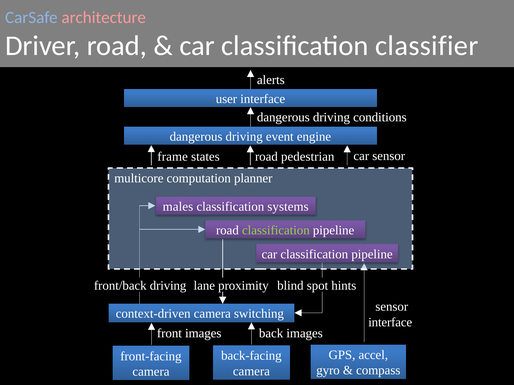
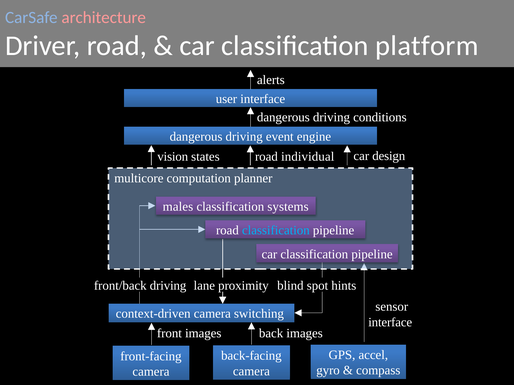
classifier: classifier -> platform (427, 46)
car sensor: sensor -> design (389, 156)
frame: frame -> vision (173, 157)
pedestrian: pedestrian -> individual (308, 157)
classification colour: light green -> light blue (276, 231)
